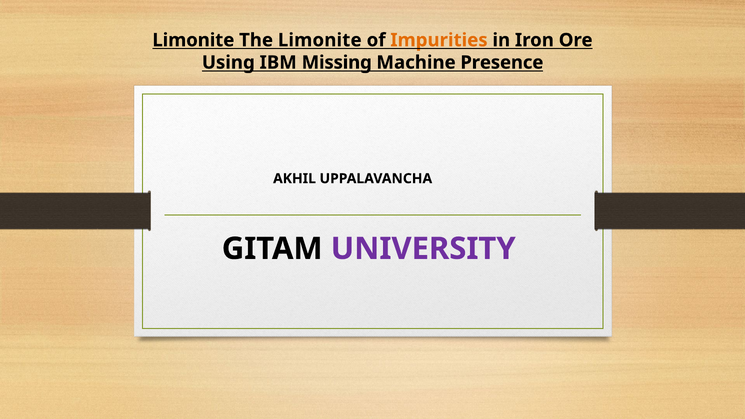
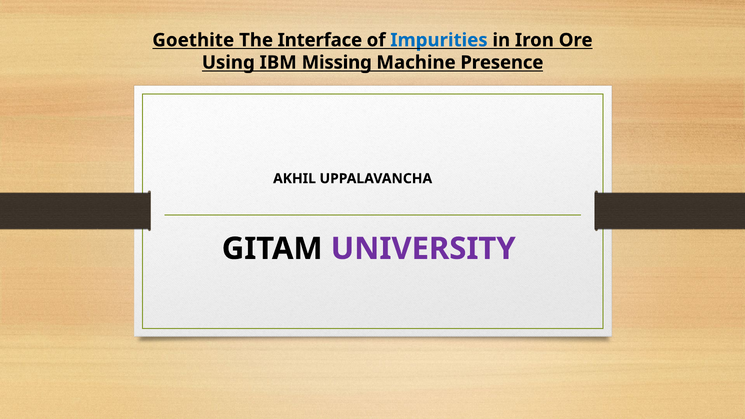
Limonite: Limonite -> Goethite (193, 40)
The Limonite: Limonite -> Interface (320, 40)
Impurities colour: orange -> blue (439, 40)
